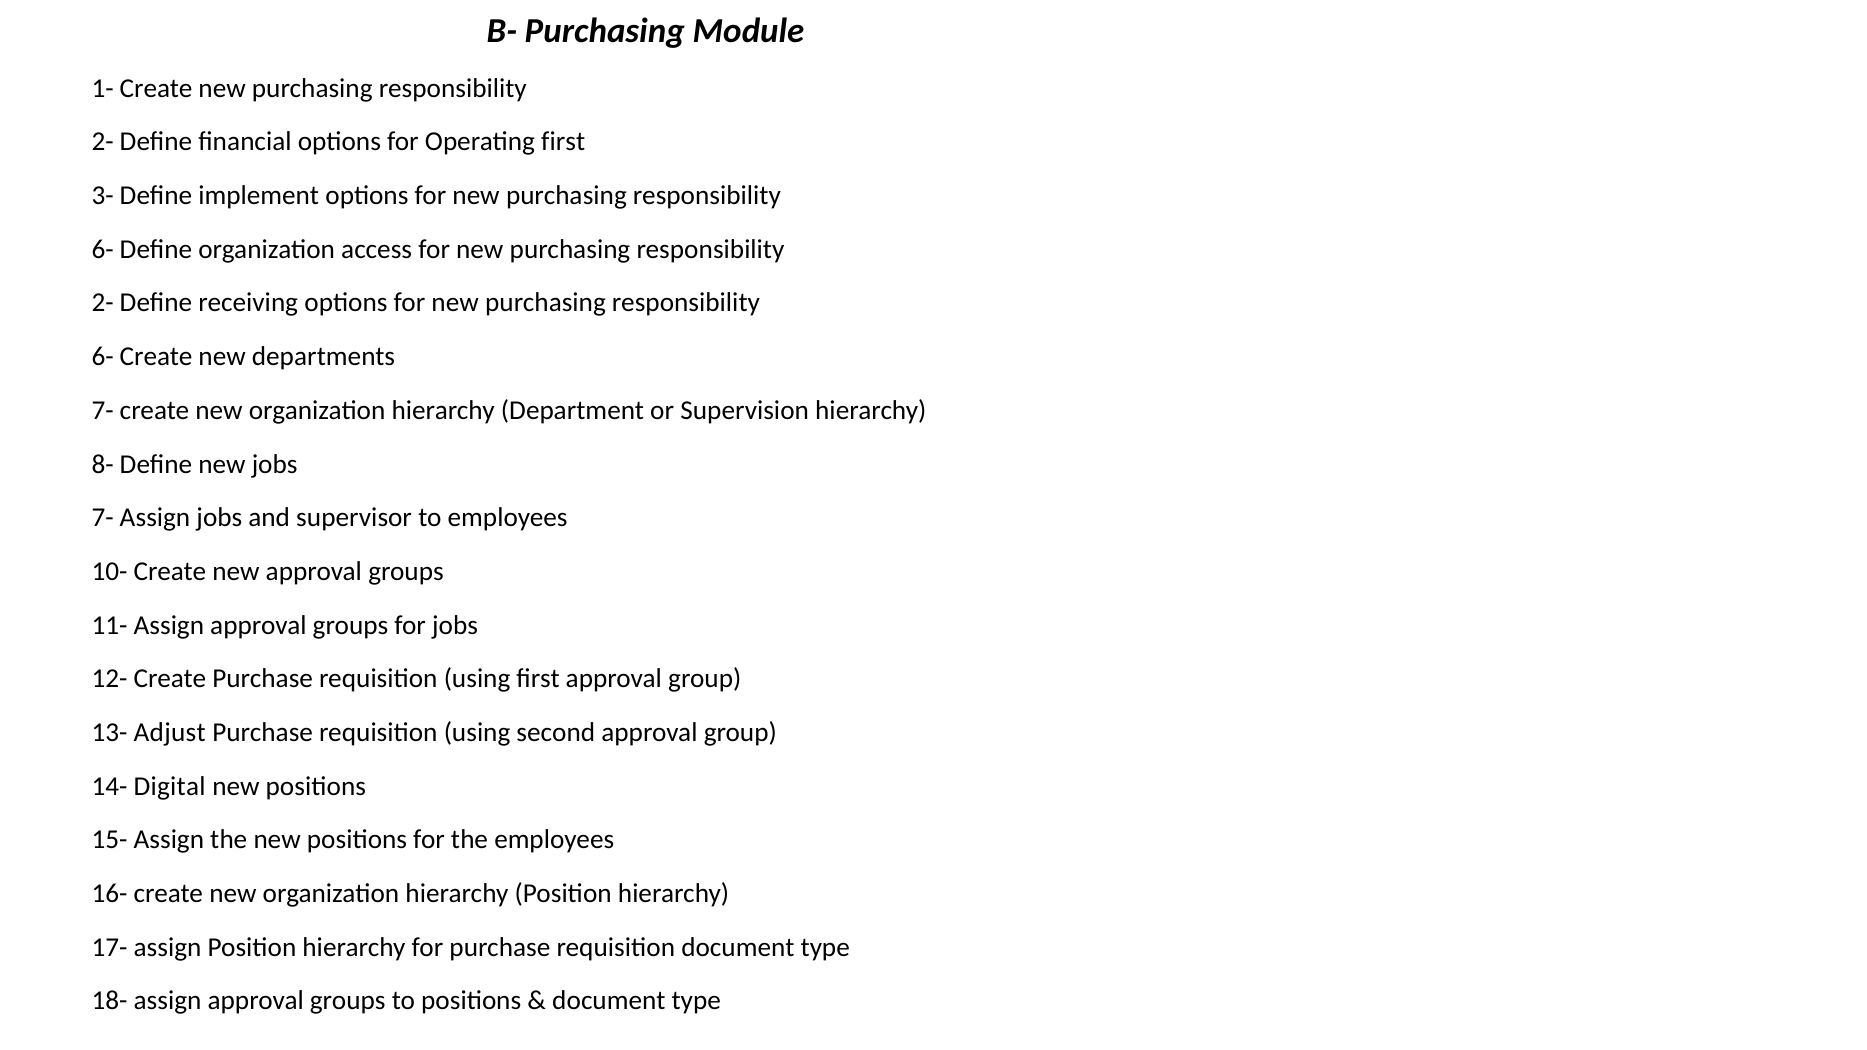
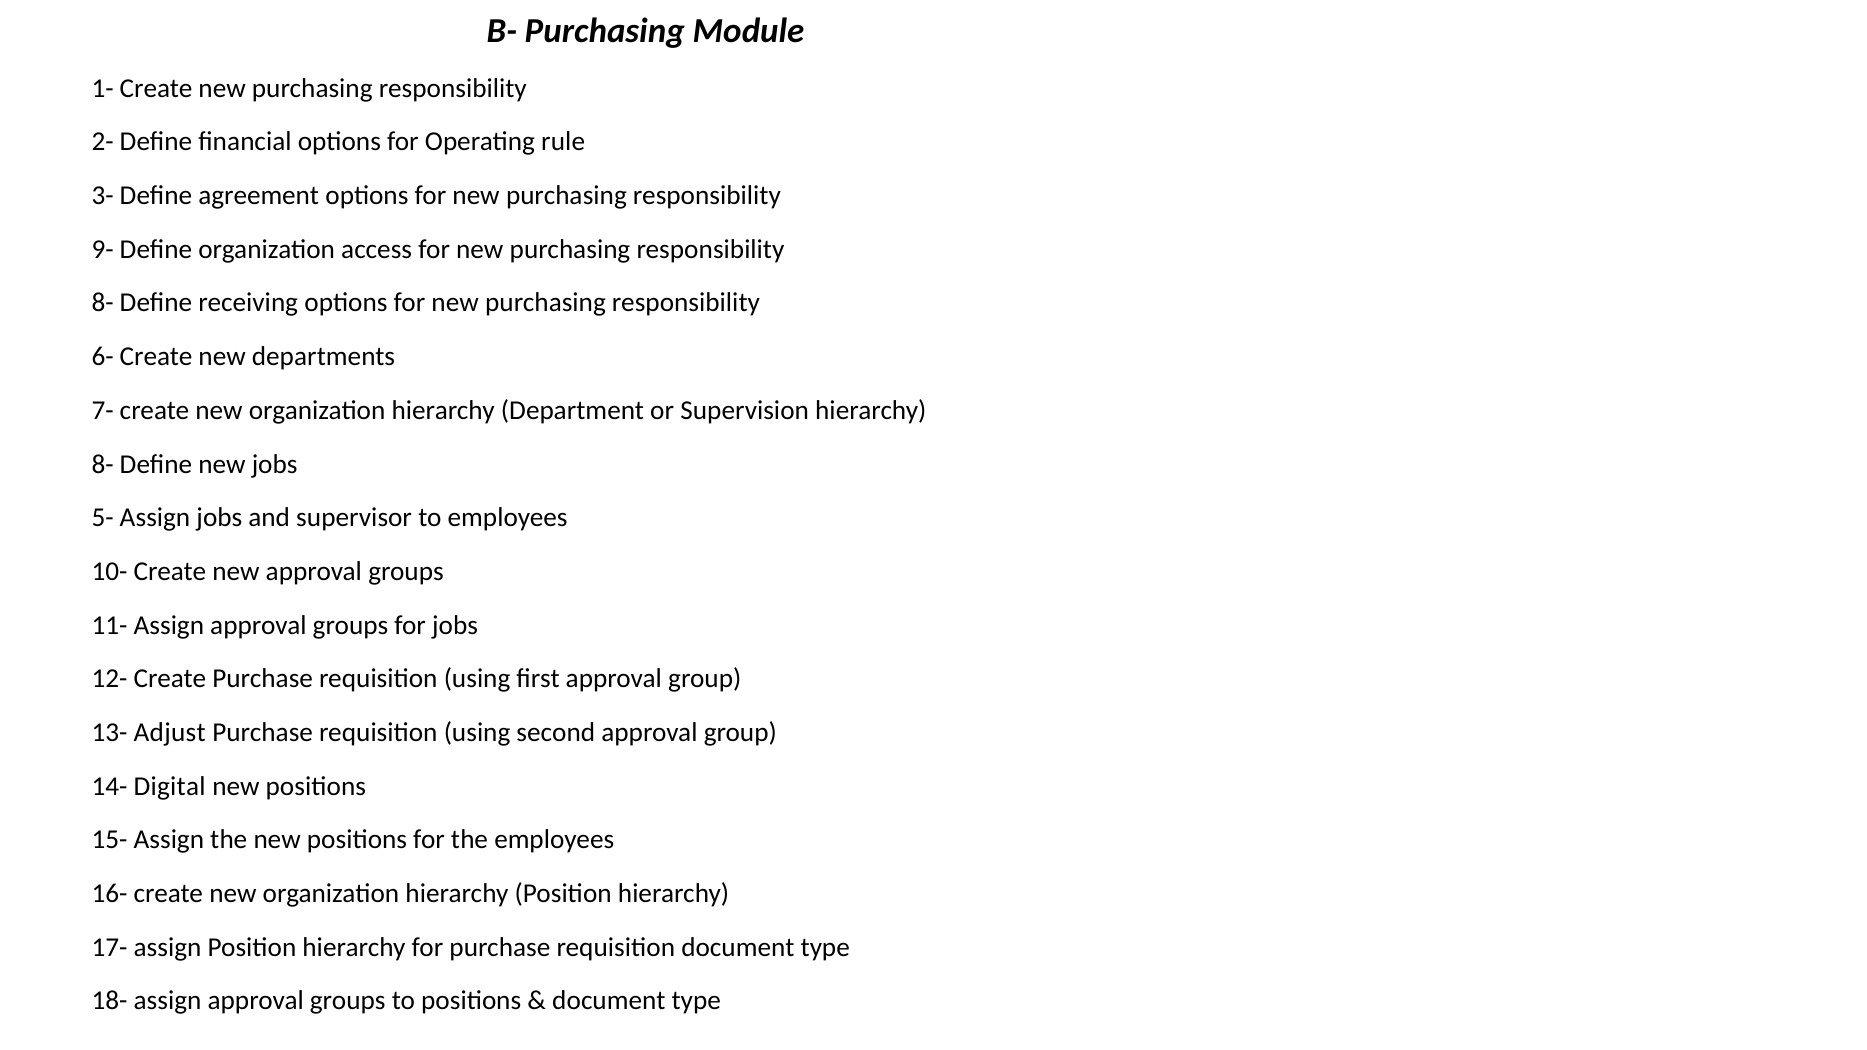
Operating first: first -> rule (563, 142)
implement: implement -> agreement (259, 196)
6-: 6- -> 9- (103, 249)
2-: 2- -> 8- (103, 303)
7-: 7- -> 5- (103, 518)
